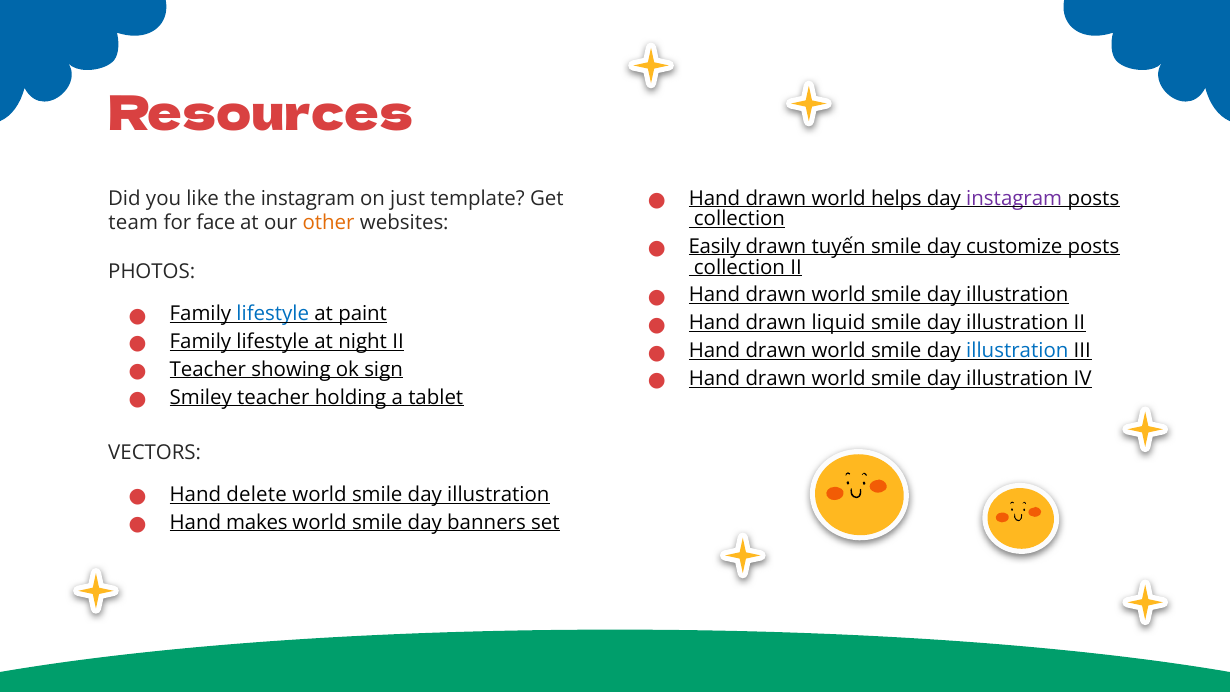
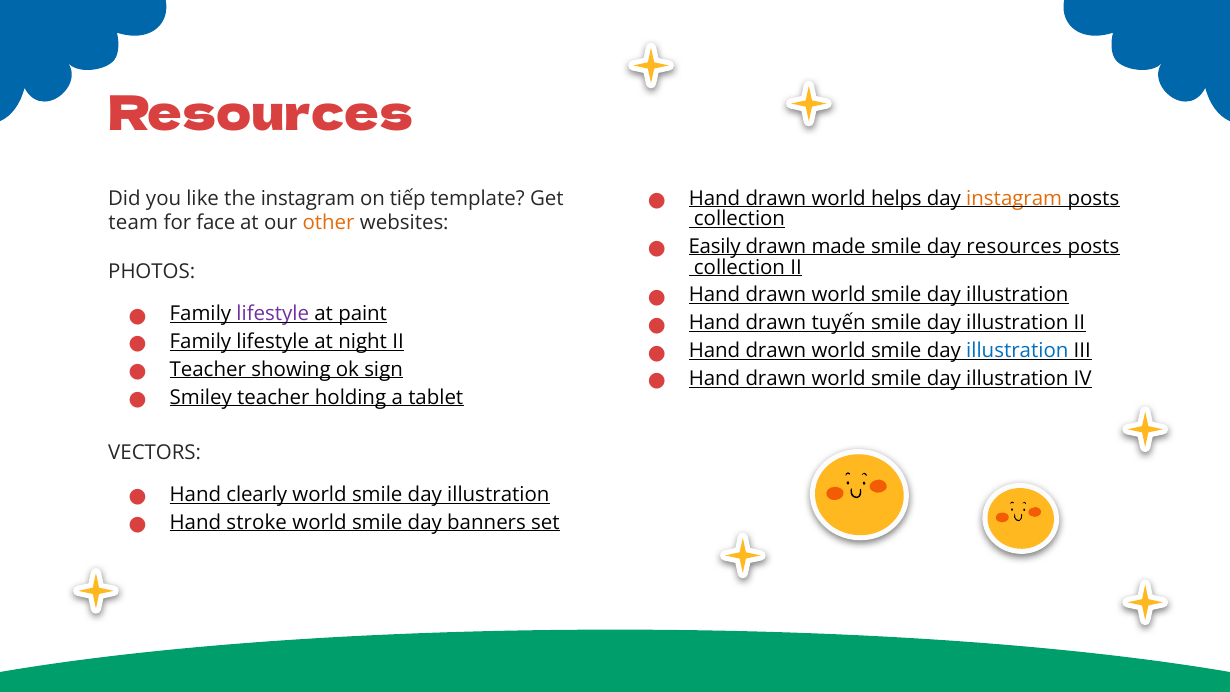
instagram colour: purple -> orange (1014, 198)
just: just -> tiếp (408, 198)
tuyến: tuyến -> made (839, 247)
day customize: customize -> resources (1014, 247)
lifestyle colour: blue -> purple (273, 314)
liquid: liquid -> tuyến (839, 323)
delete: delete -> clearly (257, 495)
makes: makes -> stroke (257, 523)
